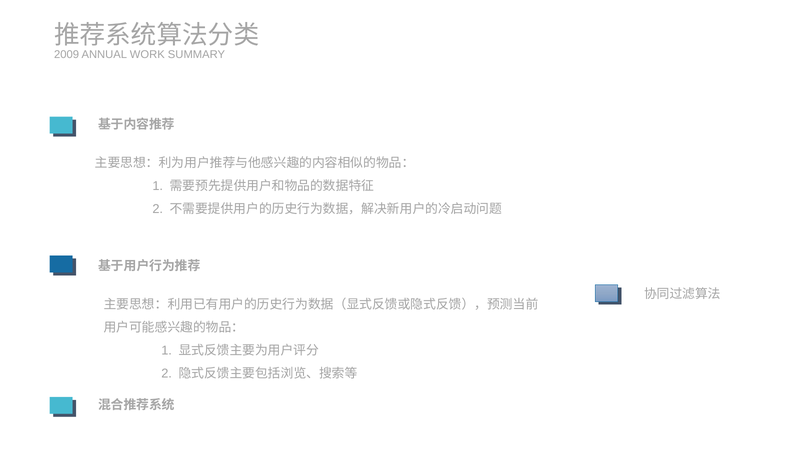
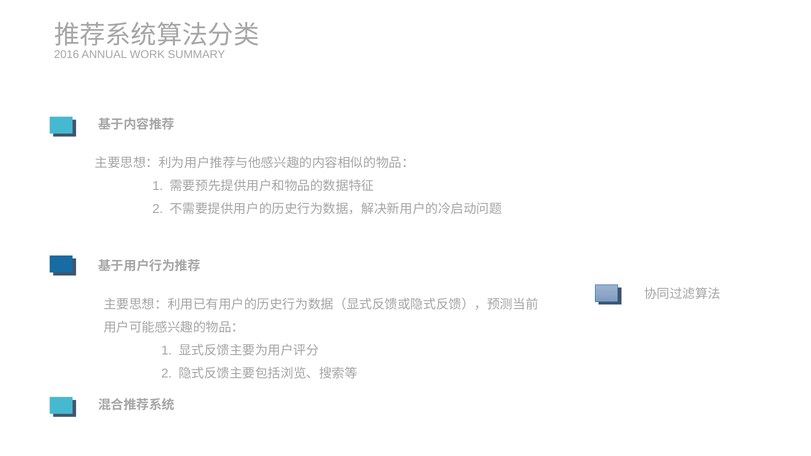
2009: 2009 -> 2016 (67, 54)
